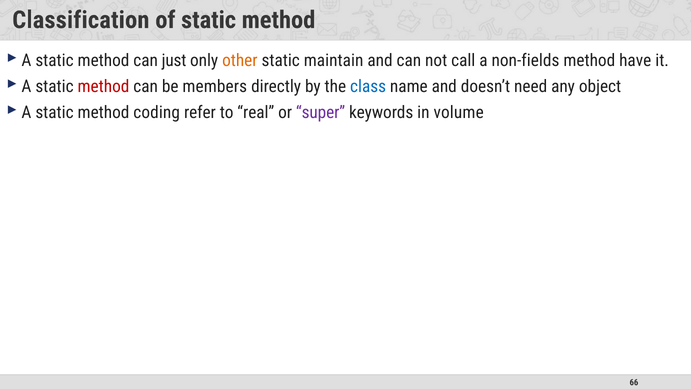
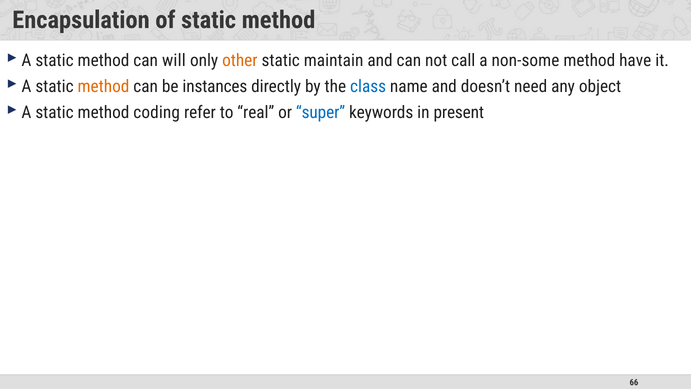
Classification: Classification -> Encapsulation (81, 20)
just: just -> will (174, 61)
non-fields: non-fields -> non-some (525, 61)
method colour: red -> orange (104, 86)
members: members -> instances (215, 86)
super colour: purple -> blue (321, 112)
volume: volume -> present (459, 112)
